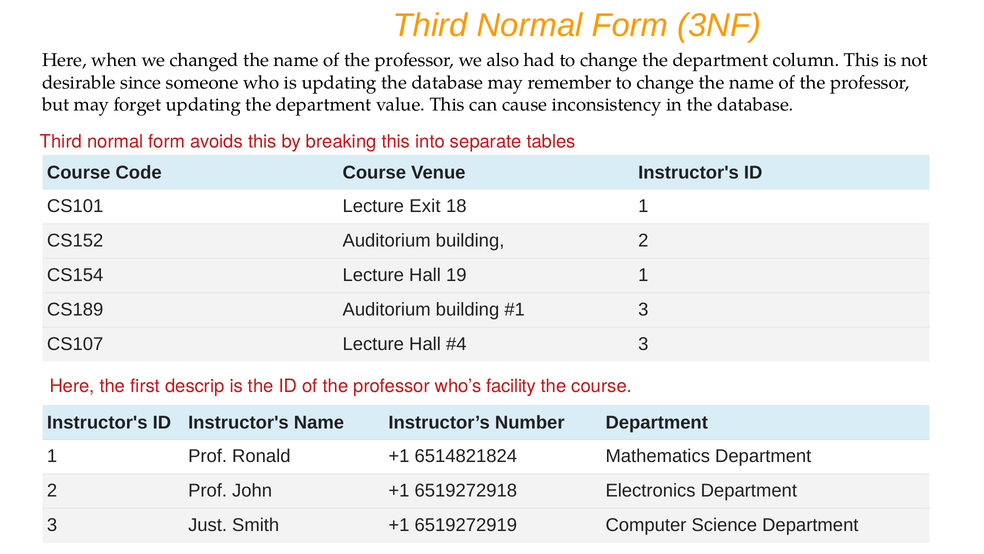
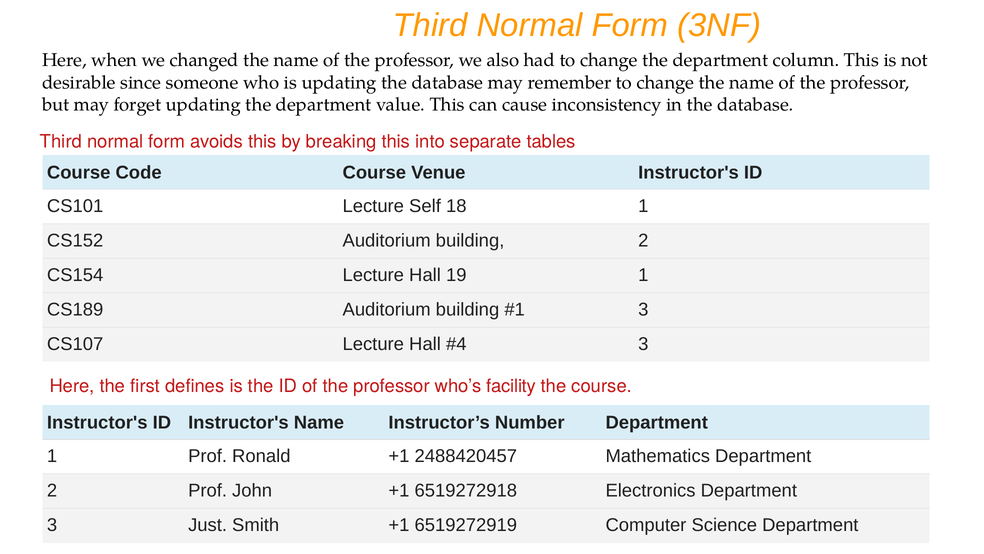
Exit: Exit -> Self (425, 206)
descrip: descrip -> defines (195, 386)
6514821824: 6514821824 -> 2488420457 (466, 456)
